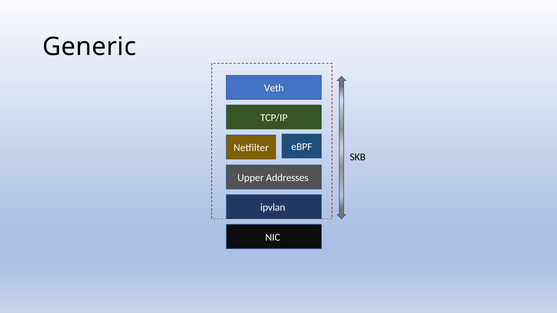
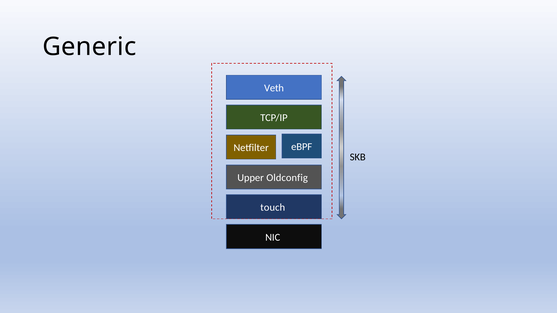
Addresses: Addresses -> Oldconfig (287, 178)
ipvlan: ipvlan -> touch (273, 208)
